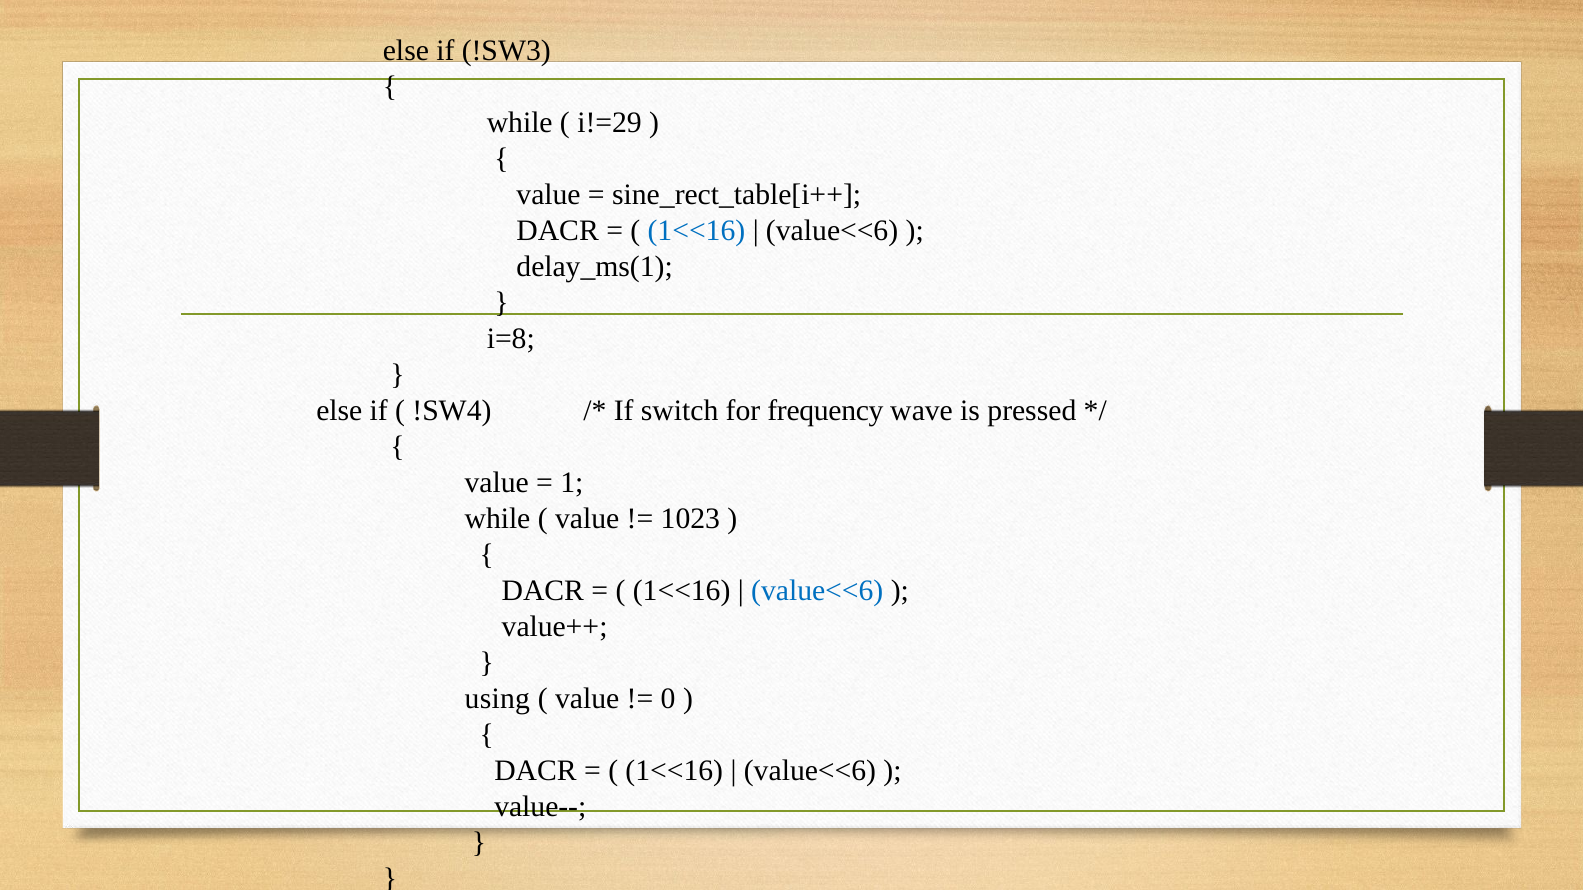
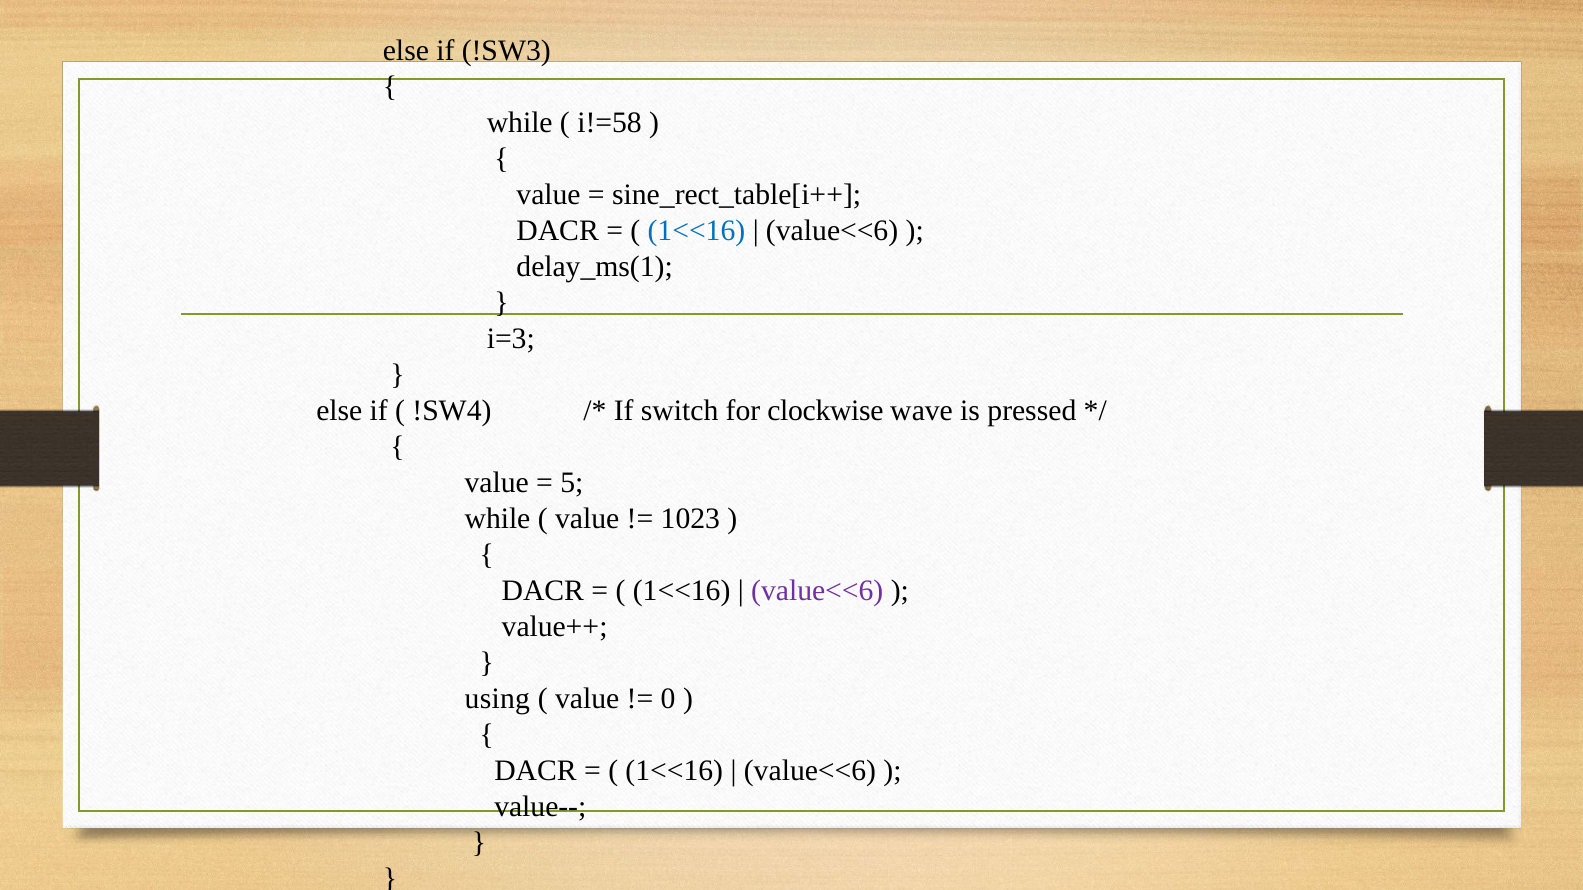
i!=29: i!=29 -> i!=58 (610, 123)
i=8: i=8 -> i=3 (511, 339)
frequency: frequency -> clockwise (825, 411)
1: 1 -> 5 (572, 483)
value<<6 colour: blue -> purple (817, 591)
